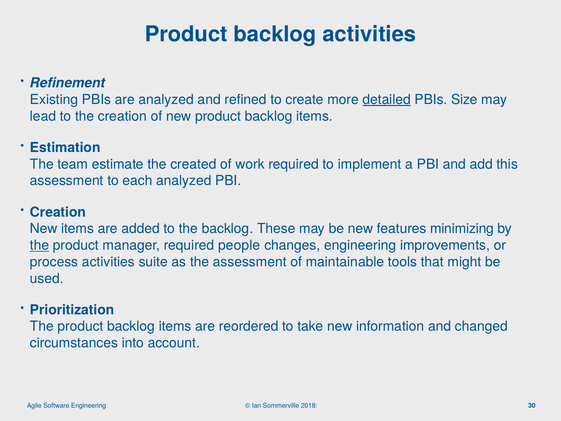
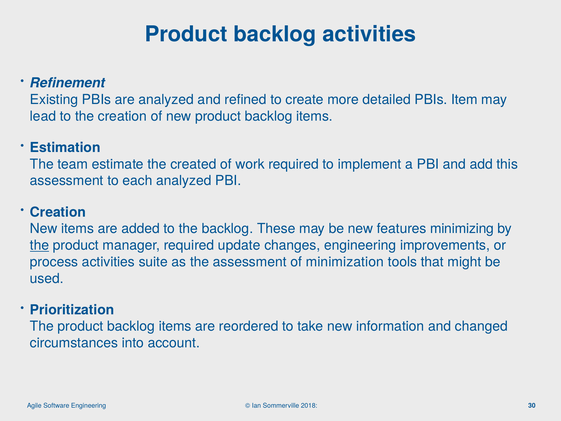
detailed underline: present -> none (387, 100)
Size: Size -> Item (464, 100)
people: people -> update (239, 245)
maintainable: maintainable -> minimization (345, 262)
